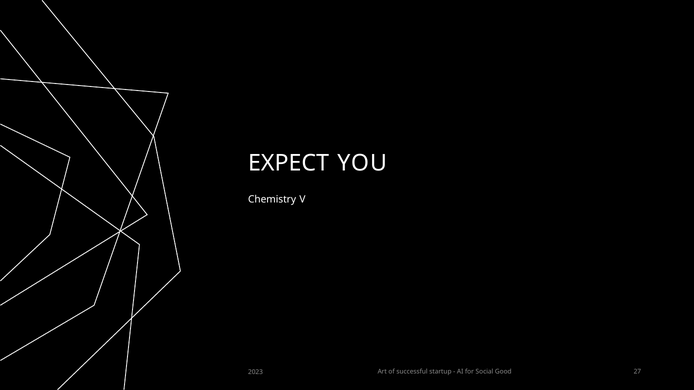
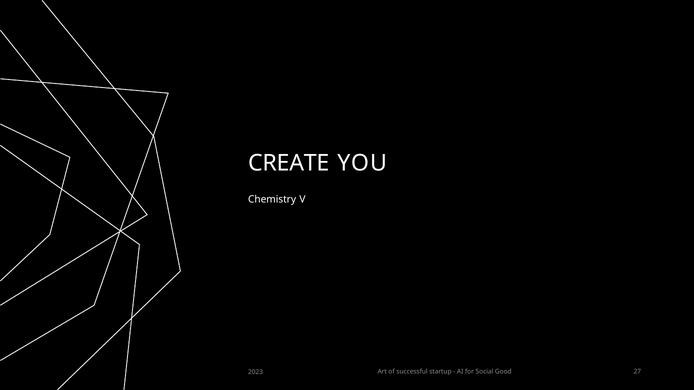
EXPECT: EXPECT -> CREATE (289, 163)
